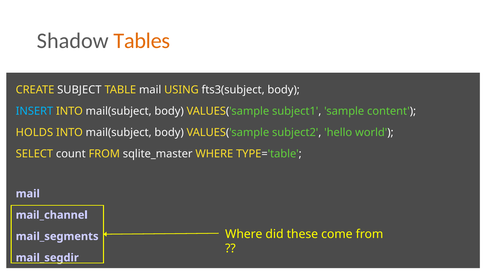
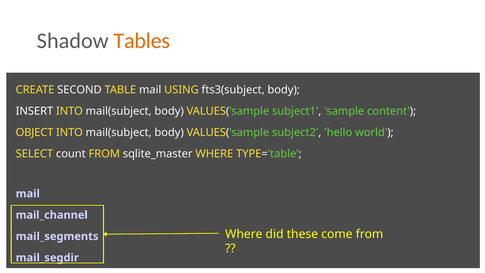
SUBJECT: SUBJECT -> SECOND (79, 90)
INSERT colour: light blue -> white (34, 111)
HOLDS: HOLDS -> OBJECT (35, 133)
